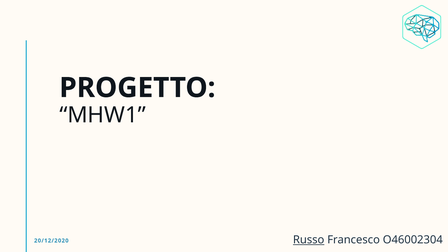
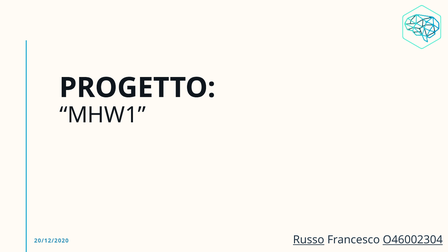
O46002304 underline: none -> present (413, 240)
